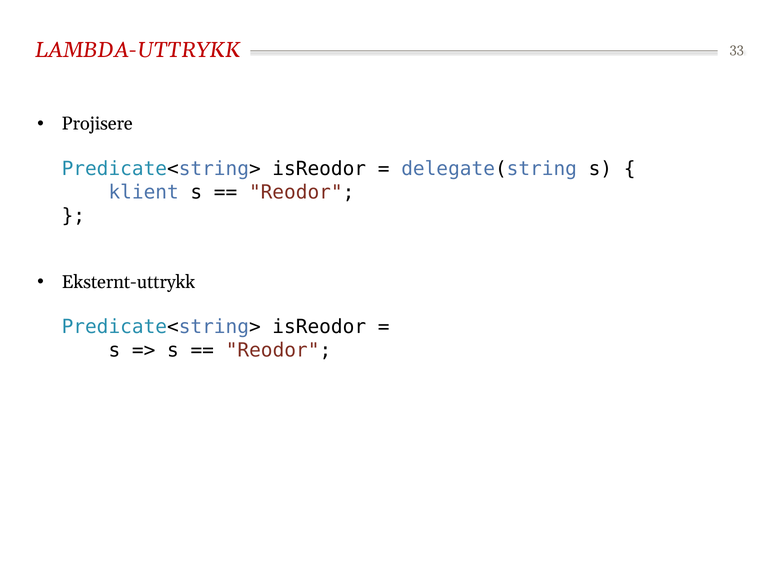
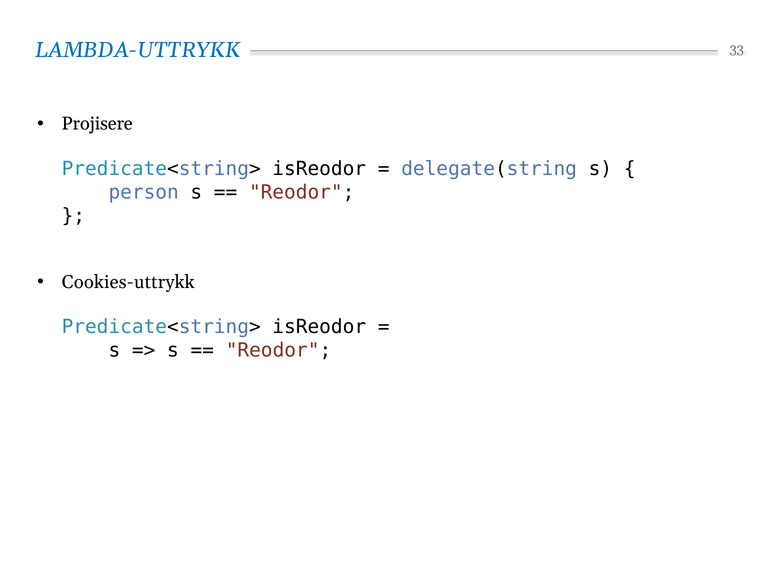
LAMBDA-UTTRYKK colour: red -> blue (138, 50)
klient: klient -> person (144, 192)
Eksternt-uttrykk: Eksternt-uttrykk -> Cookies-uttrykk (128, 282)
